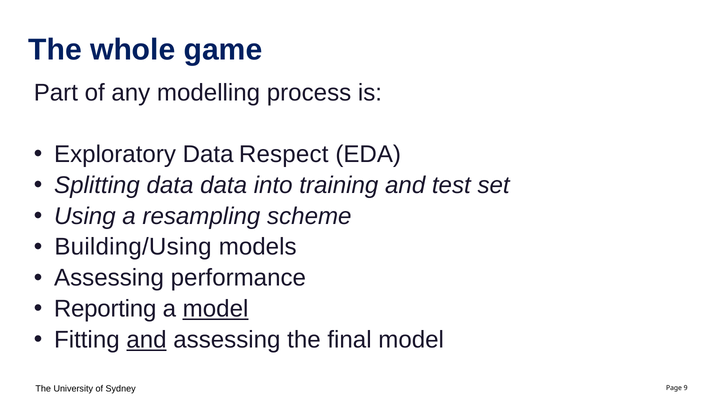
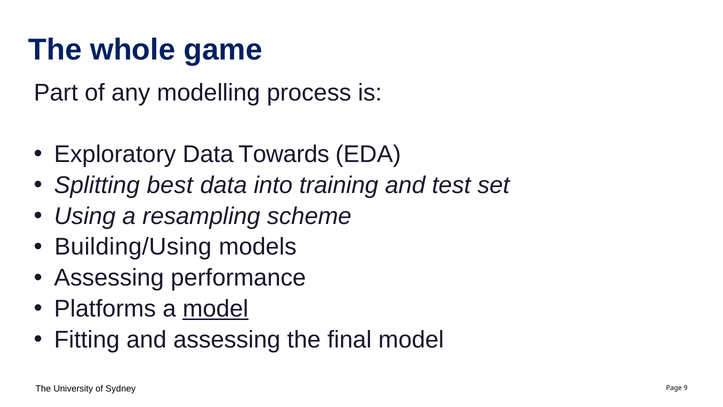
Respect: Respect -> Towards (284, 154)
Splitting data: data -> best (170, 185)
Reporting: Reporting -> Platforms (105, 309)
and underline: present -> none (147, 339)
